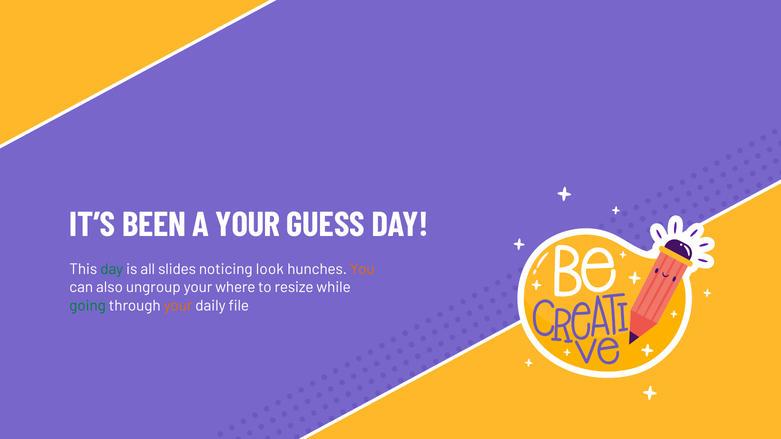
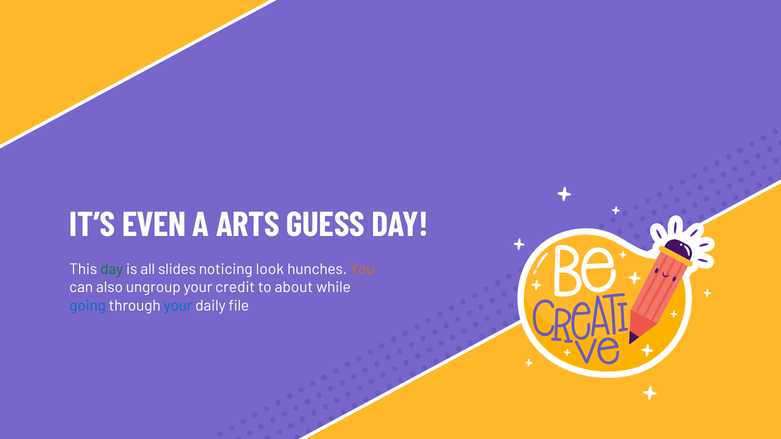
BEEN: BEEN -> EVEN (154, 225)
A YOUR: YOUR -> ARTS (248, 225)
where: where -> credit (235, 288)
resize: resize -> about (294, 288)
going colour: green -> blue (88, 306)
your colour: orange -> blue (178, 306)
